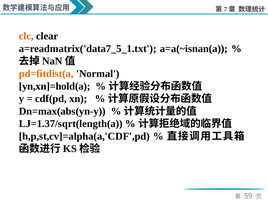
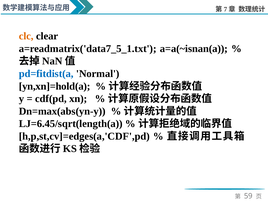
pd=fitdist(a colour: orange -> blue (46, 74)
LJ=1.37/sqrt(length(a: LJ=1.37/sqrt(length(a -> LJ=6.45/sqrt(length(a (71, 124)
h,p,st,cv]=alpha(a,'CDF',pd: h,p,st,cv]=alpha(a,'CDF',pd -> h,p,st,cv]=edges(a,'CDF',pd (84, 136)
